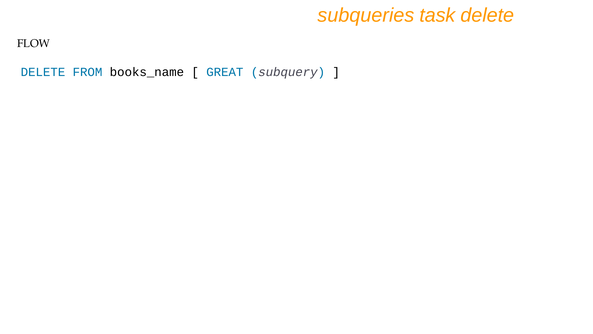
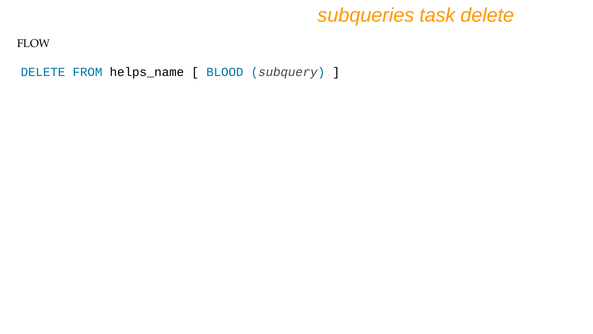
books_name: books_name -> helps_name (147, 72)
GREAT: GREAT -> BLOOD (225, 72)
